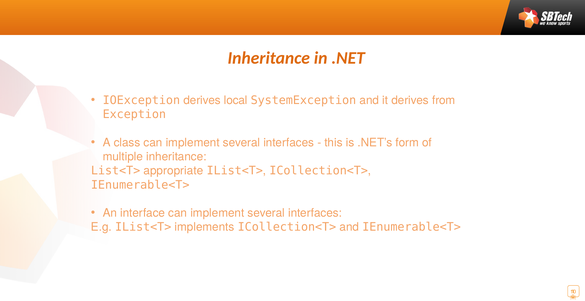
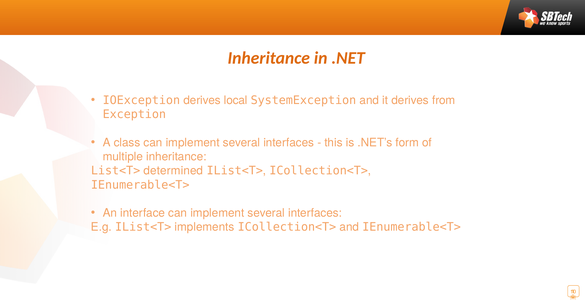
appropriate: appropriate -> determined (173, 170)
